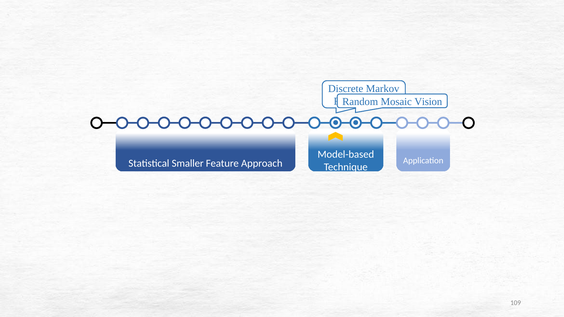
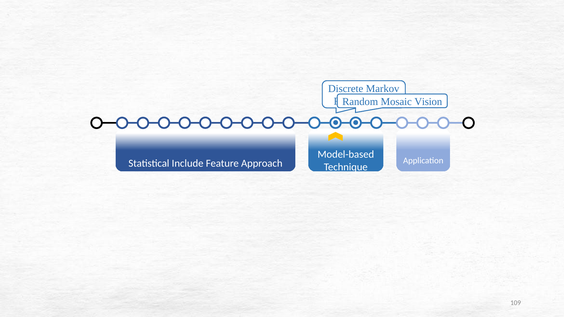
Smaller: Smaller -> Include (188, 164)
